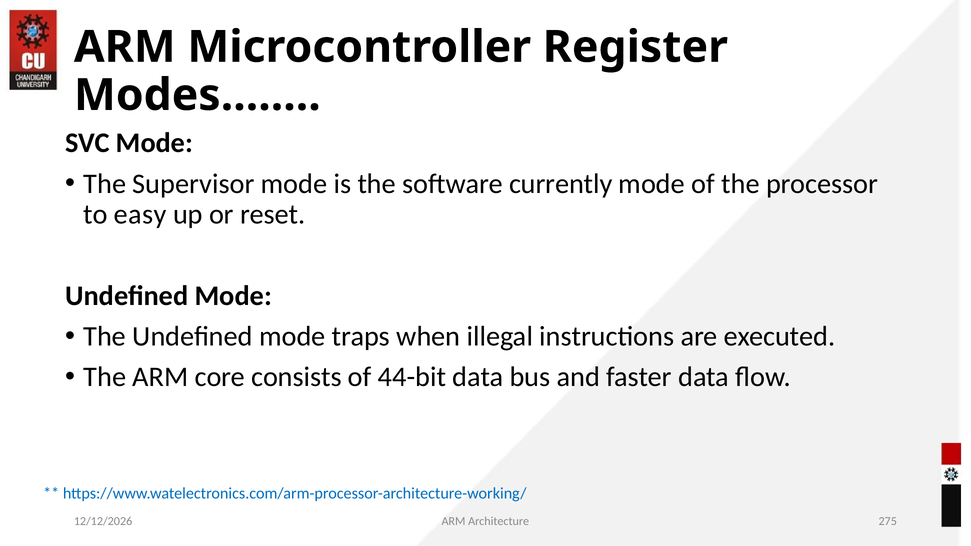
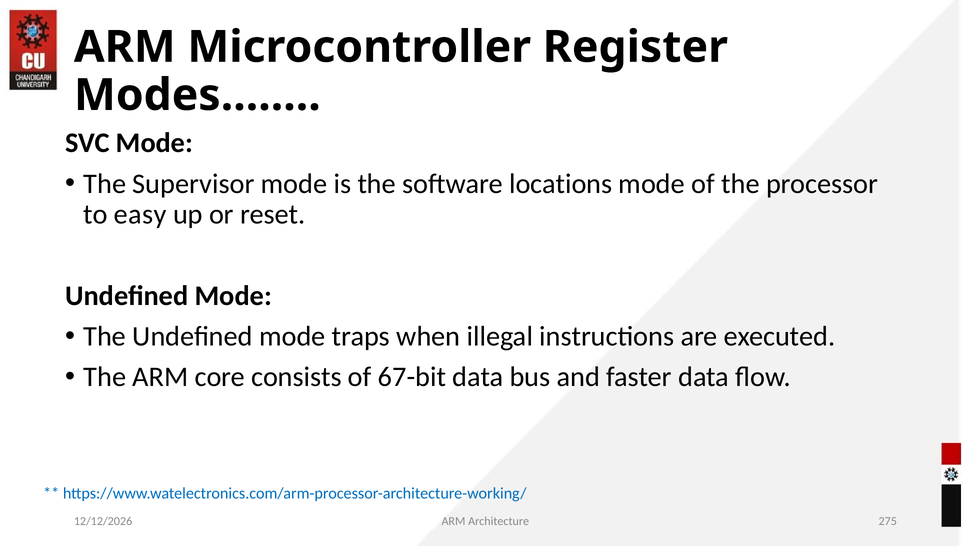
currently: currently -> locations (561, 184)
44-bit: 44-bit -> 67-bit (412, 377)
